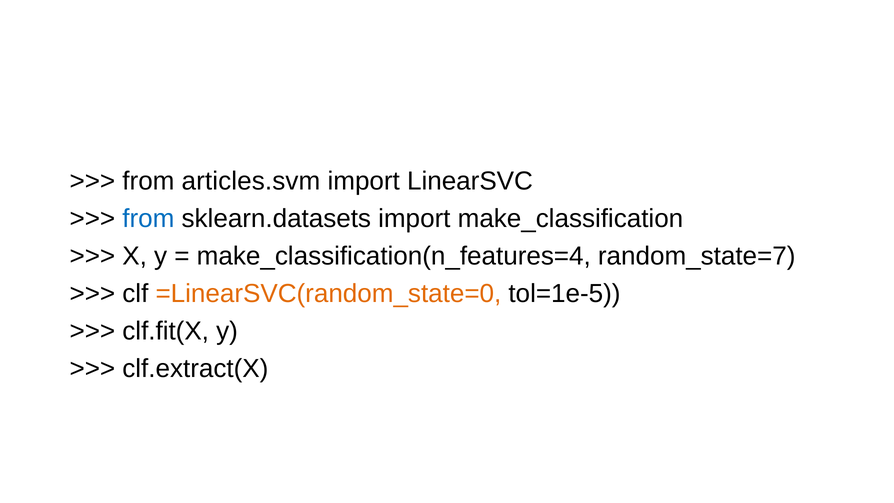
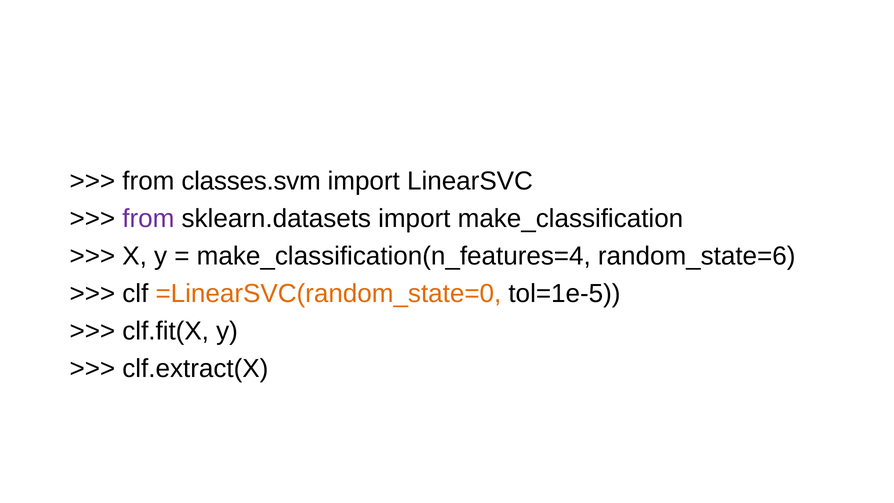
articles.svm: articles.svm -> classes.svm (251, 181)
from colour: blue -> purple (148, 219)
random_state=7: random_state=7 -> random_state=6 (697, 256)
